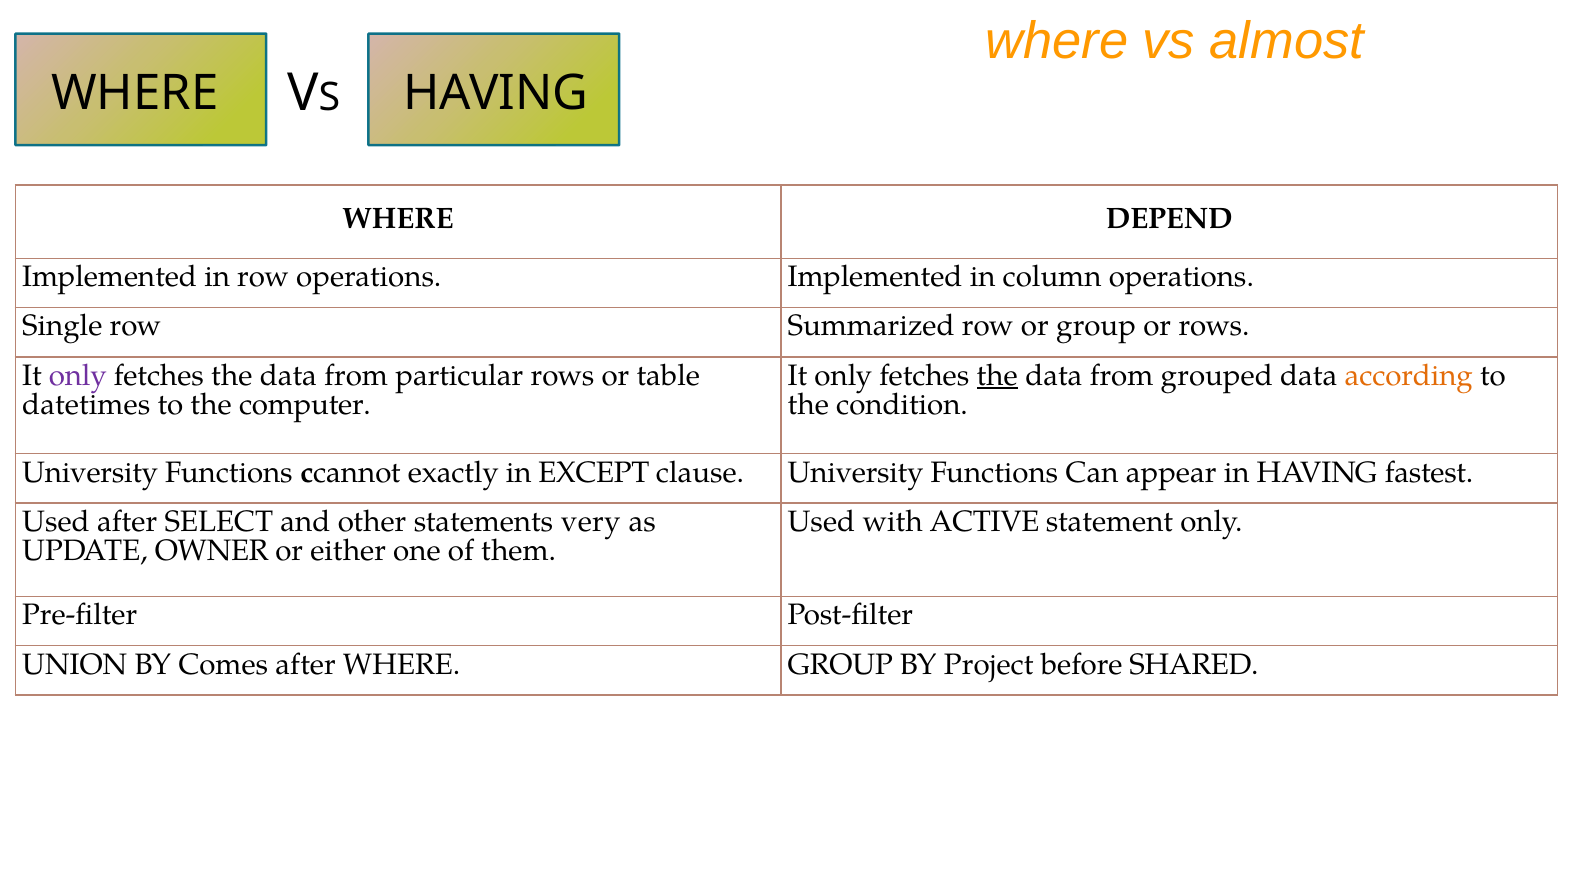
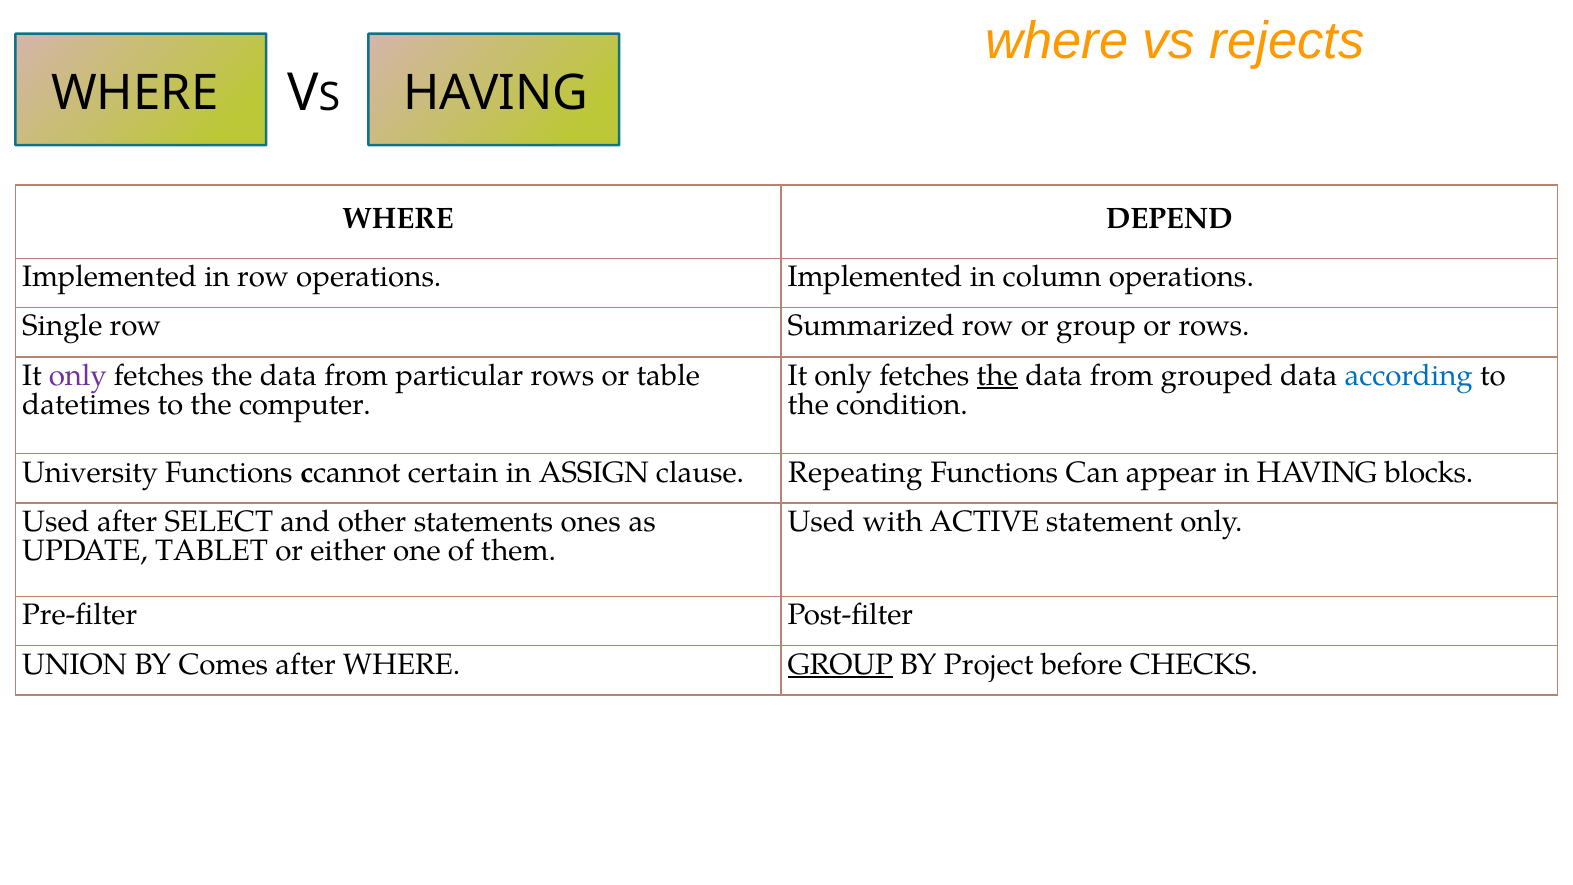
almost: almost -> rejects (1287, 41)
according colour: orange -> blue (1409, 375)
exactly: exactly -> certain (453, 472)
EXCEPT: EXCEPT -> ASSIGN (594, 472)
clause University: University -> Repeating (855, 472)
fastest: fastest -> blocks (1429, 472)
very: very -> ones (591, 521)
OWNER: OWNER -> TABLET (212, 551)
GROUP underline: none -> present (840, 664)
SHARED: SHARED -> CHECKS (1194, 664)
